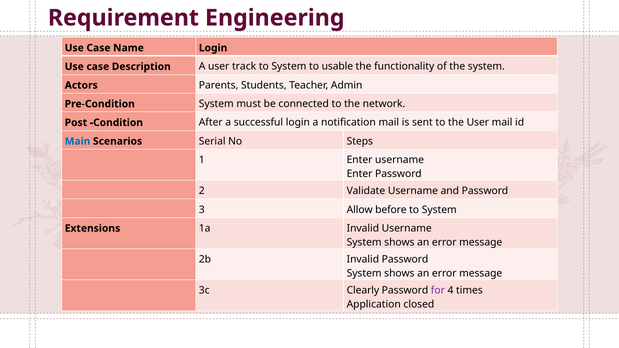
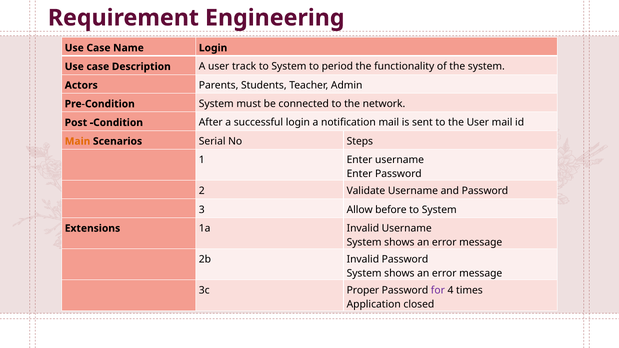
usable: usable -> period (337, 67)
Main colour: blue -> orange (78, 141)
Clearly: Clearly -> Proper (363, 291)
